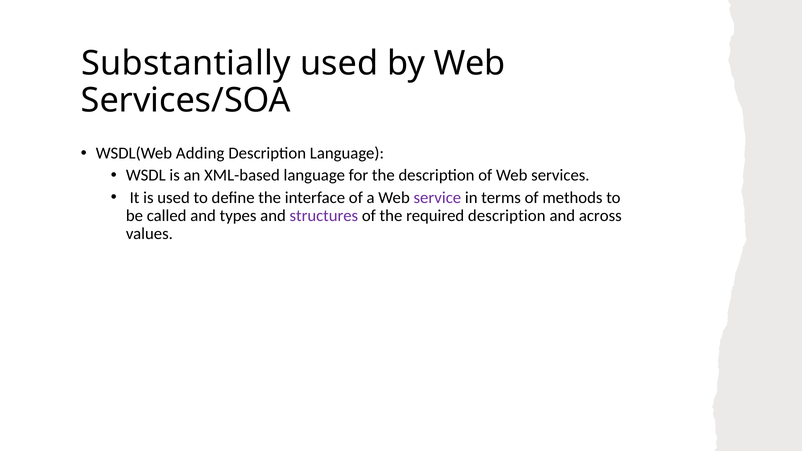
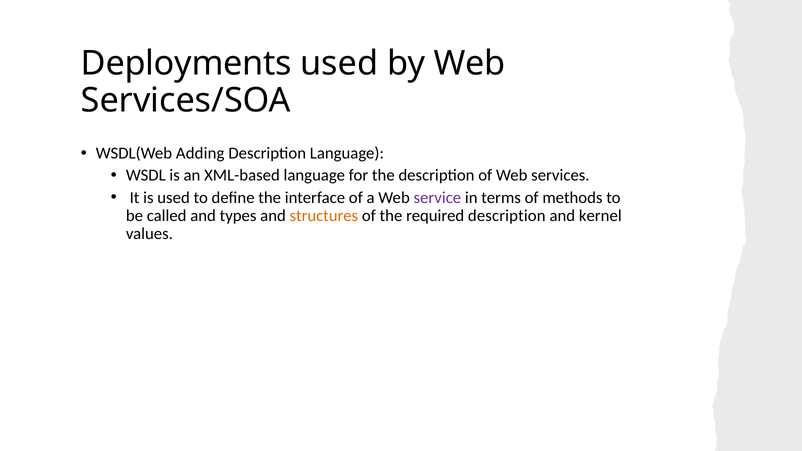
Substantially: Substantially -> Deployments (186, 64)
structures colour: purple -> orange (324, 216)
across: across -> kernel (600, 216)
